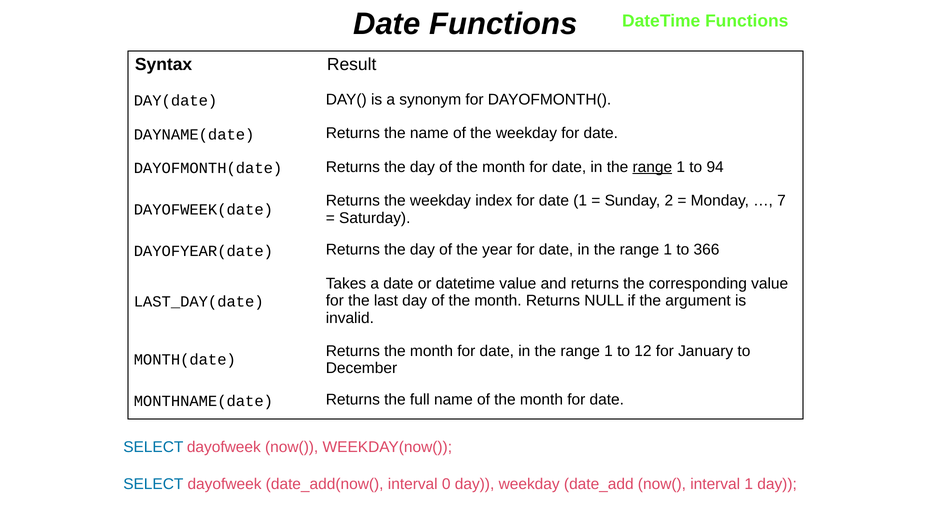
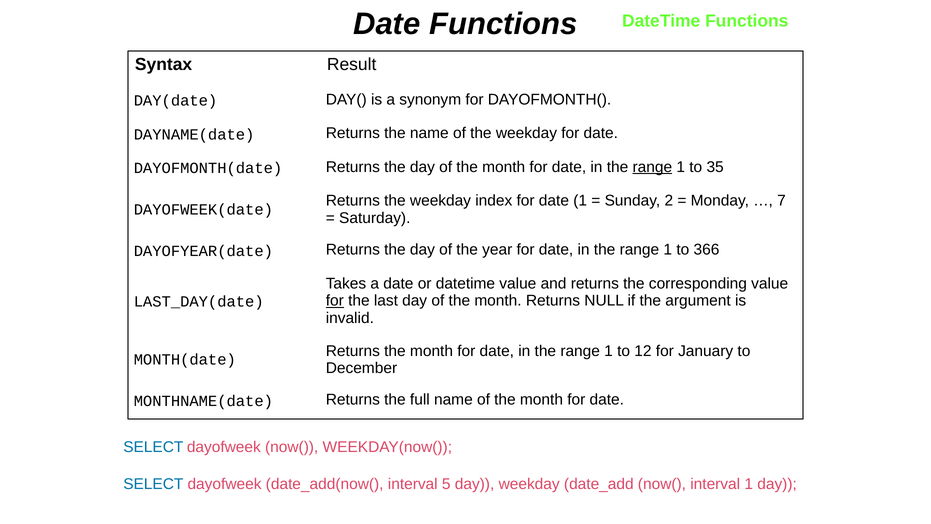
94: 94 -> 35 (715, 167)
for underline: none -> present (335, 301)
0: 0 -> 5 (446, 484)
